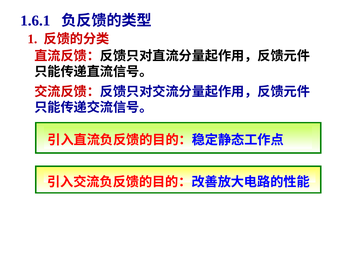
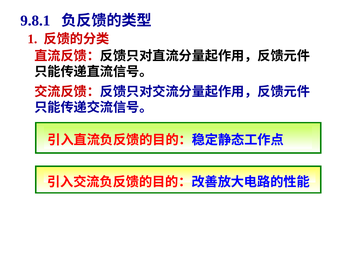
1.6.1: 1.6.1 -> 9.8.1 (35, 21)
